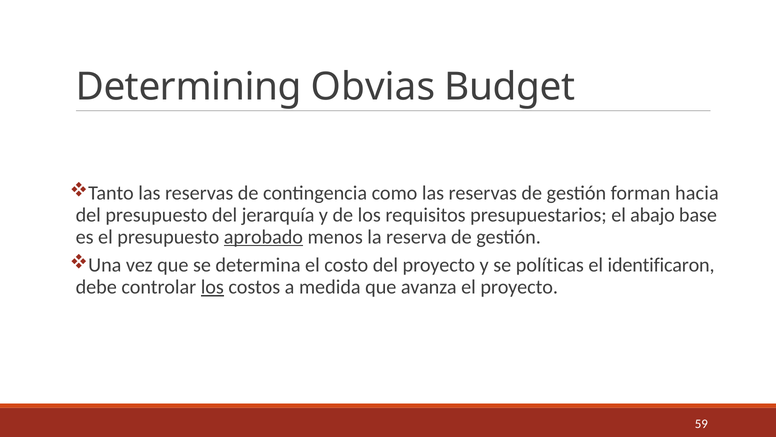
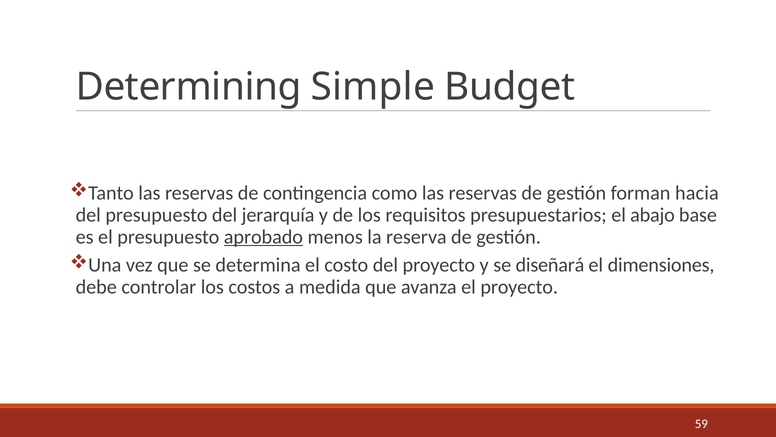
Obvias: Obvias -> Simple (373, 87)
políticas: políticas -> diseñará (550, 265)
identificaron: identificaron -> dimensiones (661, 265)
los underline: present -> none (212, 287)
